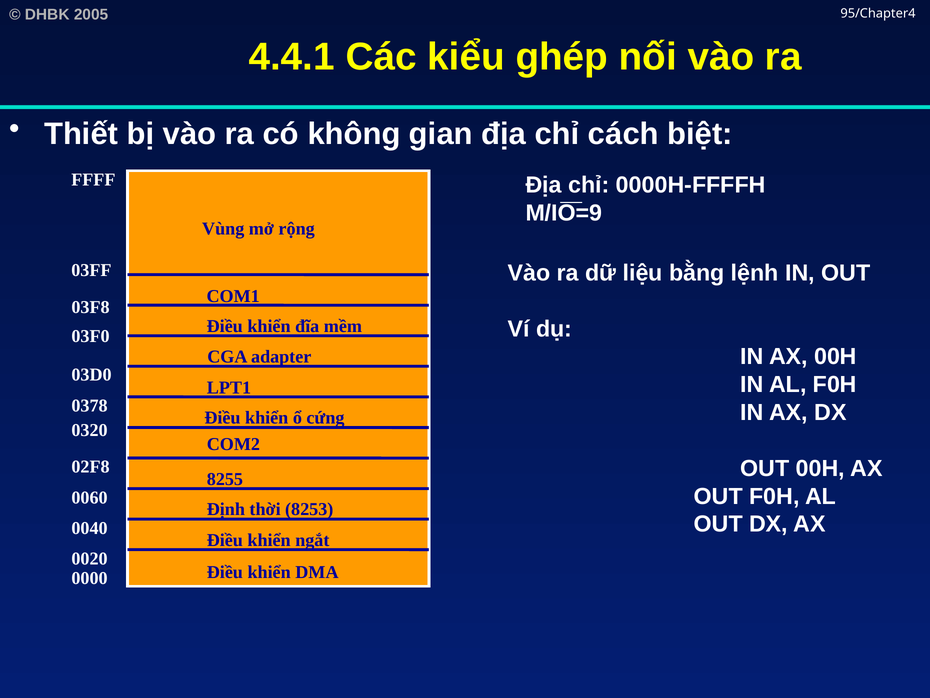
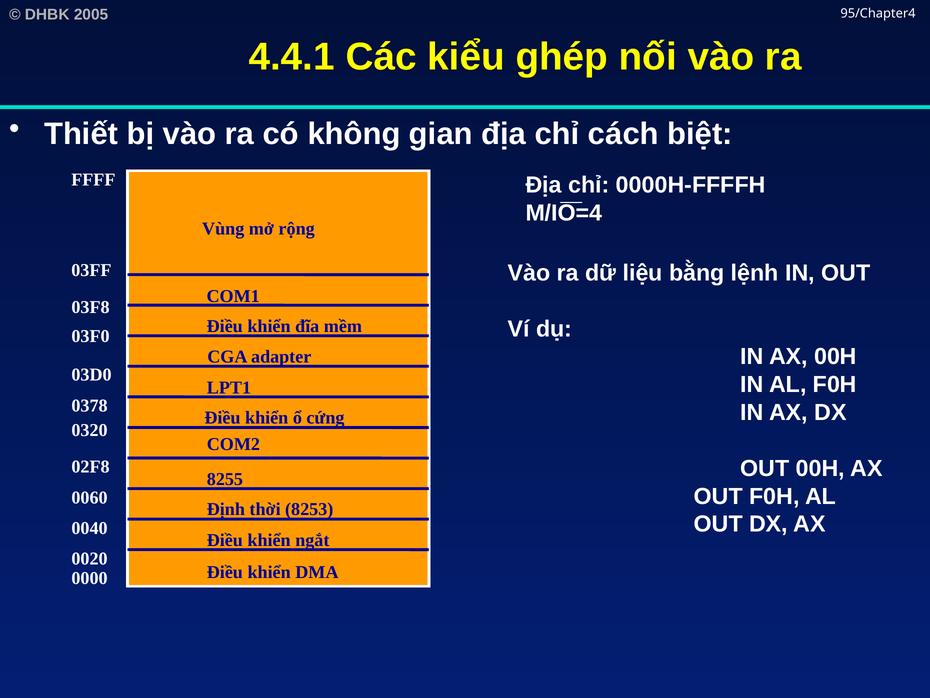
M/IO=9: M/IO=9 -> M/IO=4 (564, 213)
